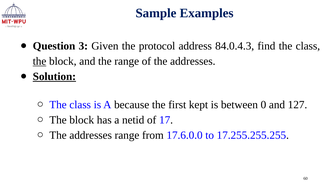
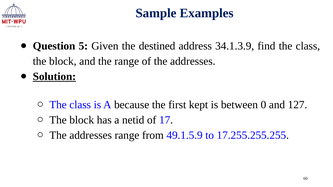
3: 3 -> 5 (83, 46)
protocol: protocol -> destined (157, 46)
84.0.4.3: 84.0.4.3 -> 34.1.3.9 (235, 46)
the underline: present -> none (40, 61)
17.6.0.0: 17.6.0.0 -> 49.1.5.9 (185, 135)
